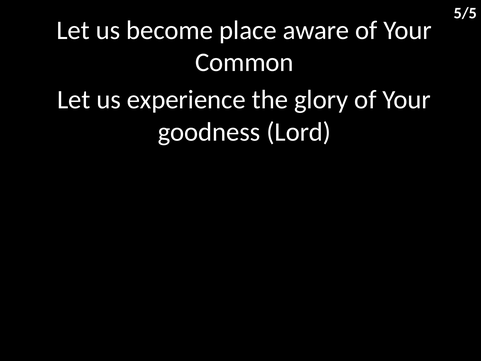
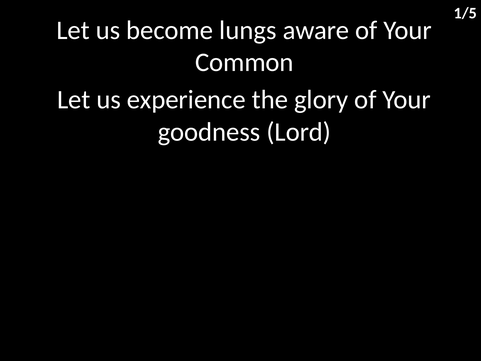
5/5: 5/5 -> 1/5 (465, 13)
place: place -> lungs (248, 30)
